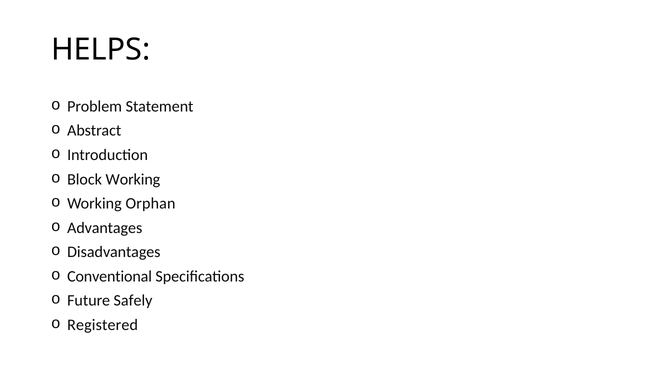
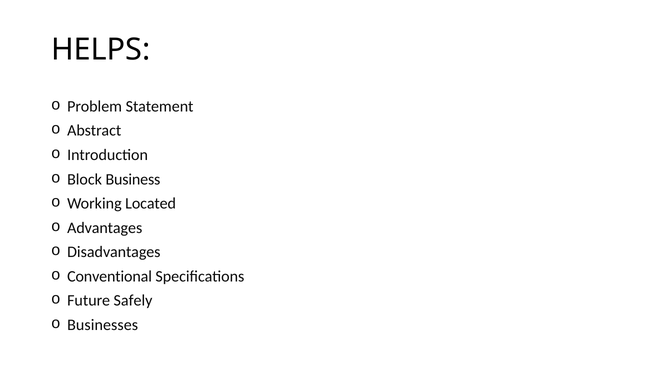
Block Working: Working -> Business (133, 179)
Orphan: Orphan -> Located (151, 204)
Registered: Registered -> Businesses (103, 325)
